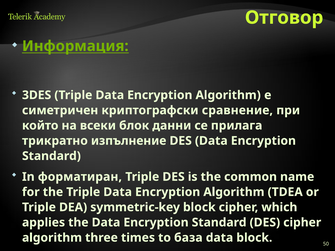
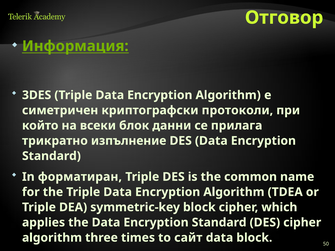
сравнение: сравнение -> протоколи (237, 110)
база: база -> сайт (188, 238)
